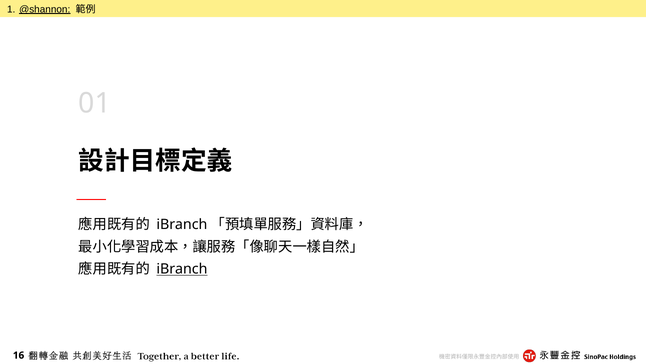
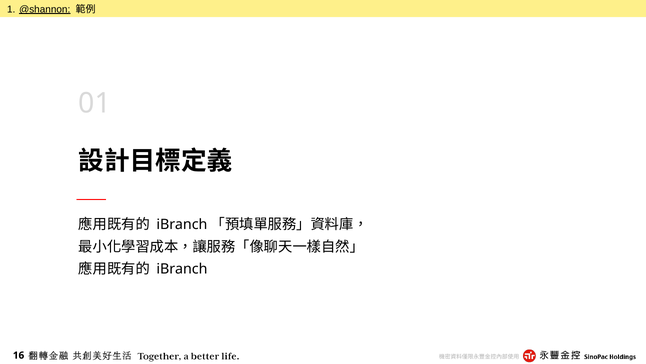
iBranch underline: present -> none (182, 269)
